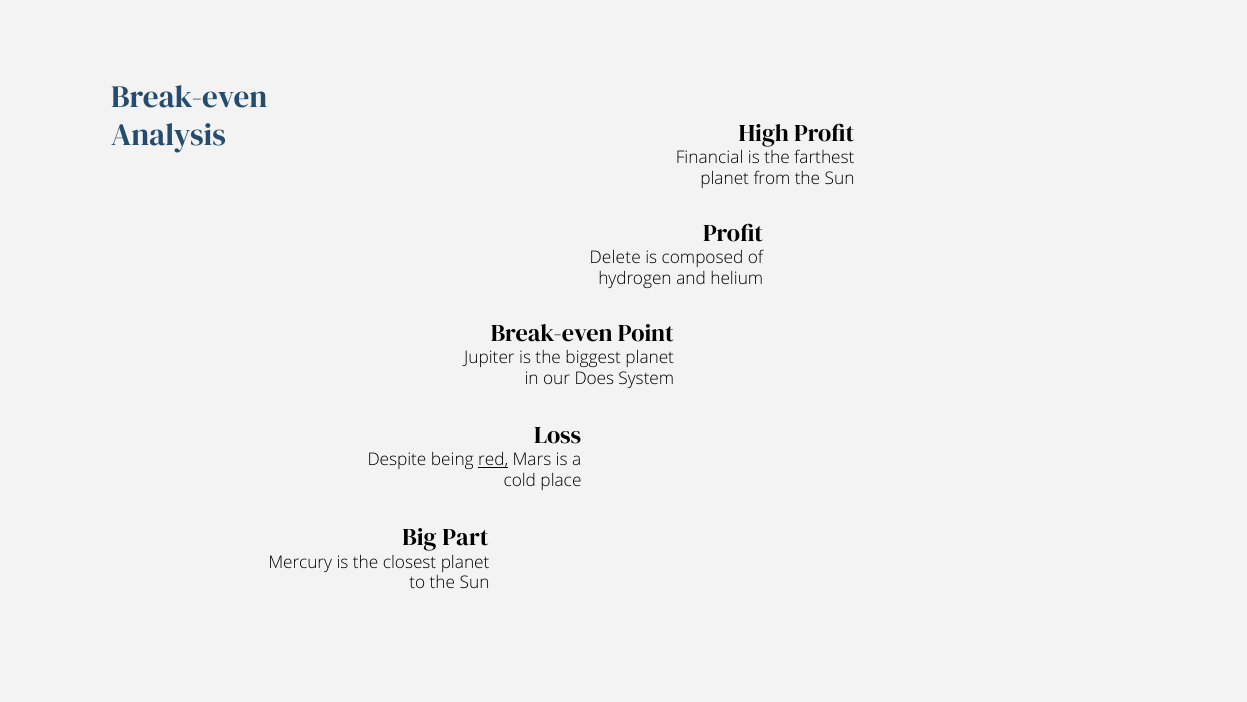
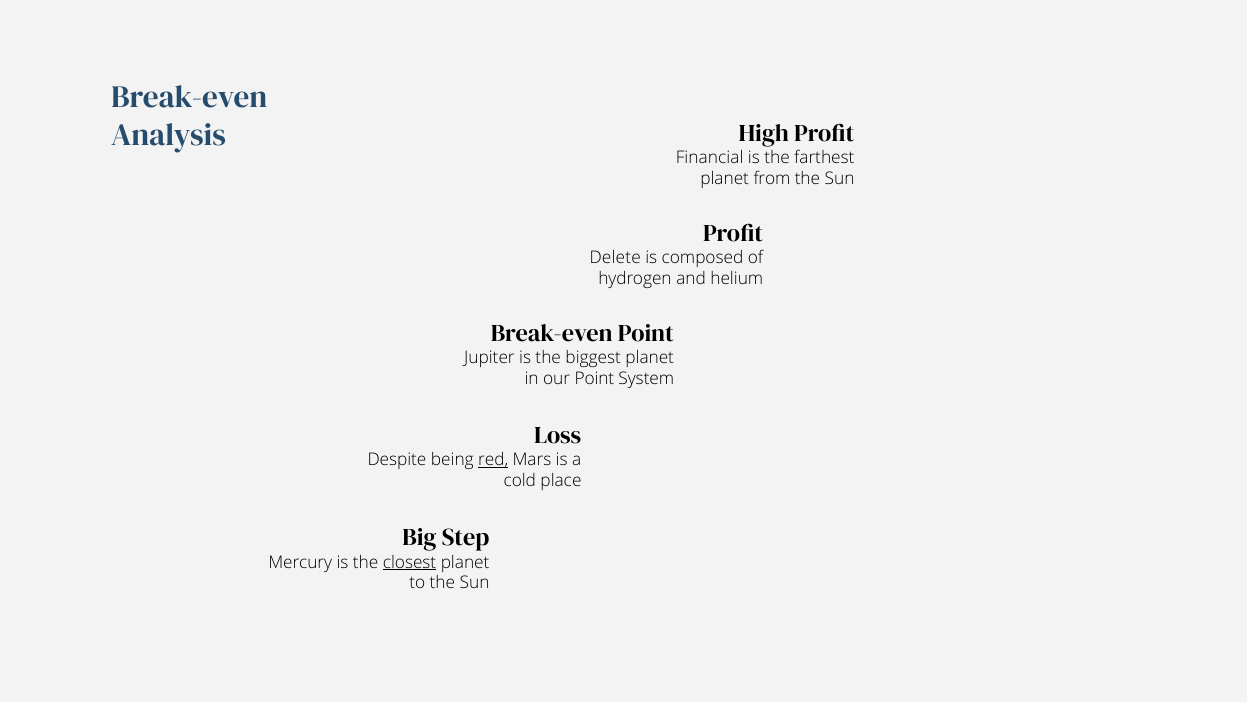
our Does: Does -> Point (594, 379)
Part: Part -> Step (466, 537)
closest underline: none -> present (410, 562)
